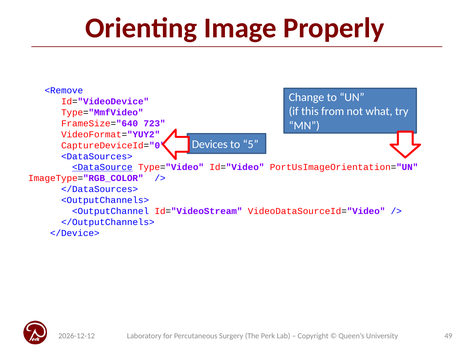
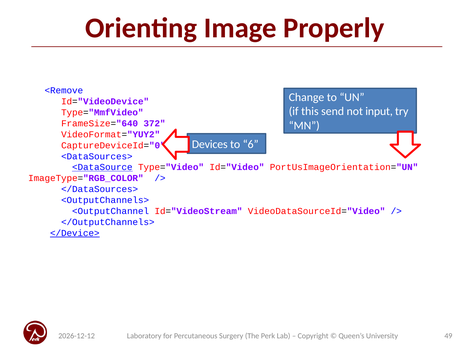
from: from -> send (333, 112)
what: what -> input (379, 112)
723: 723 -> 372 (155, 124)
5: 5 -> 6 (251, 144)
</Device> underline: none -> present (75, 233)
